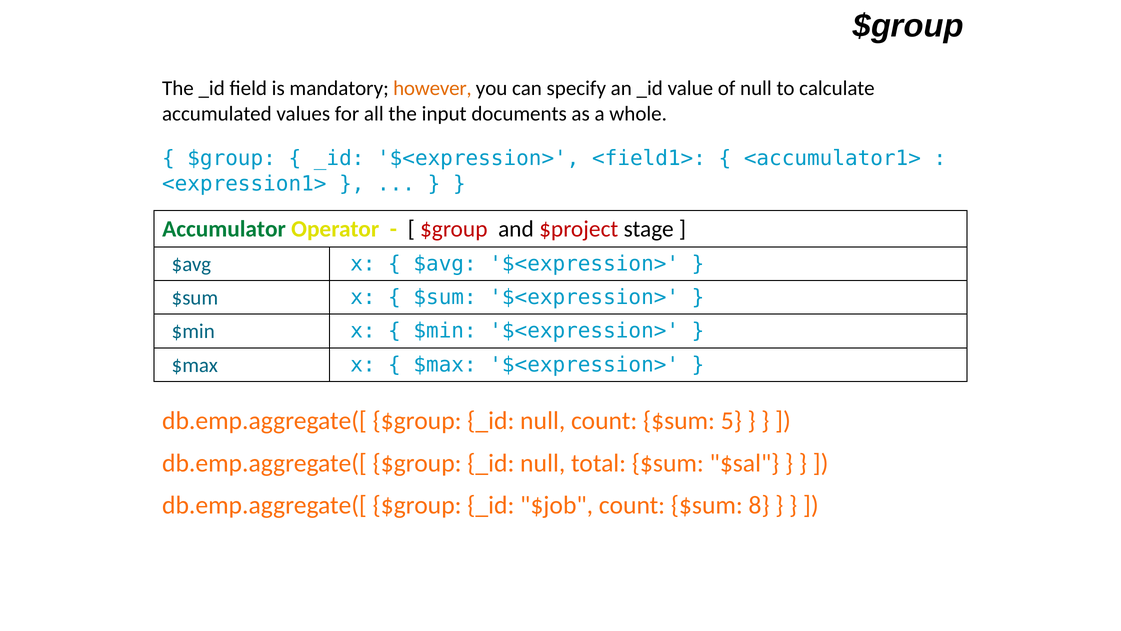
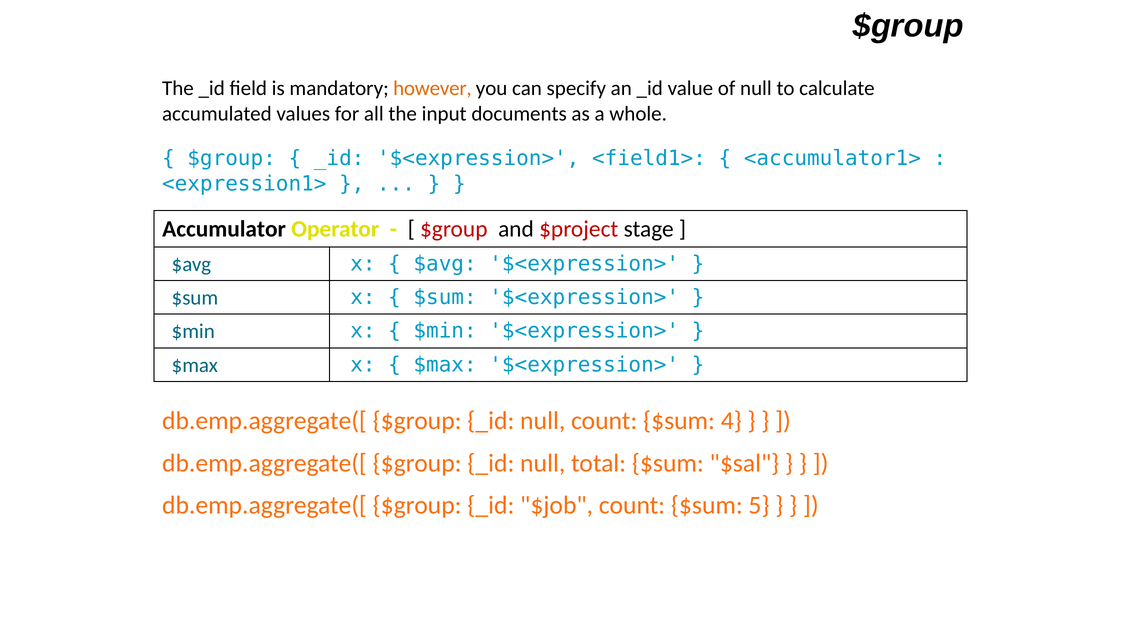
Accumulator colour: green -> black (224, 229)
5: 5 -> 4 (731, 421)
8: 8 -> 5 (759, 505)
